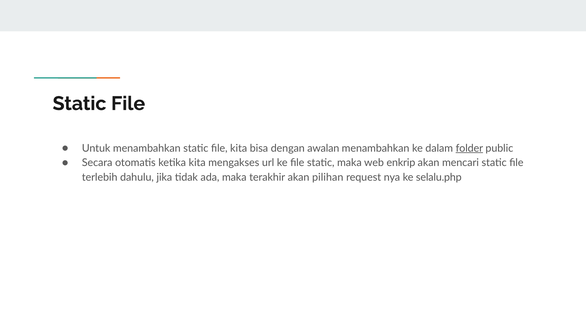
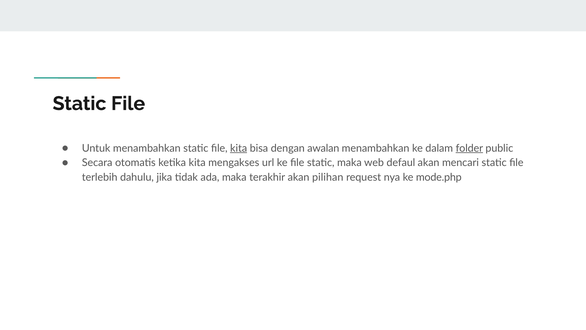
kita underline: none -> present (239, 148)
enkrip: enkrip -> defaul (401, 163)
selalu.php: selalu.php -> mode.php (439, 177)
